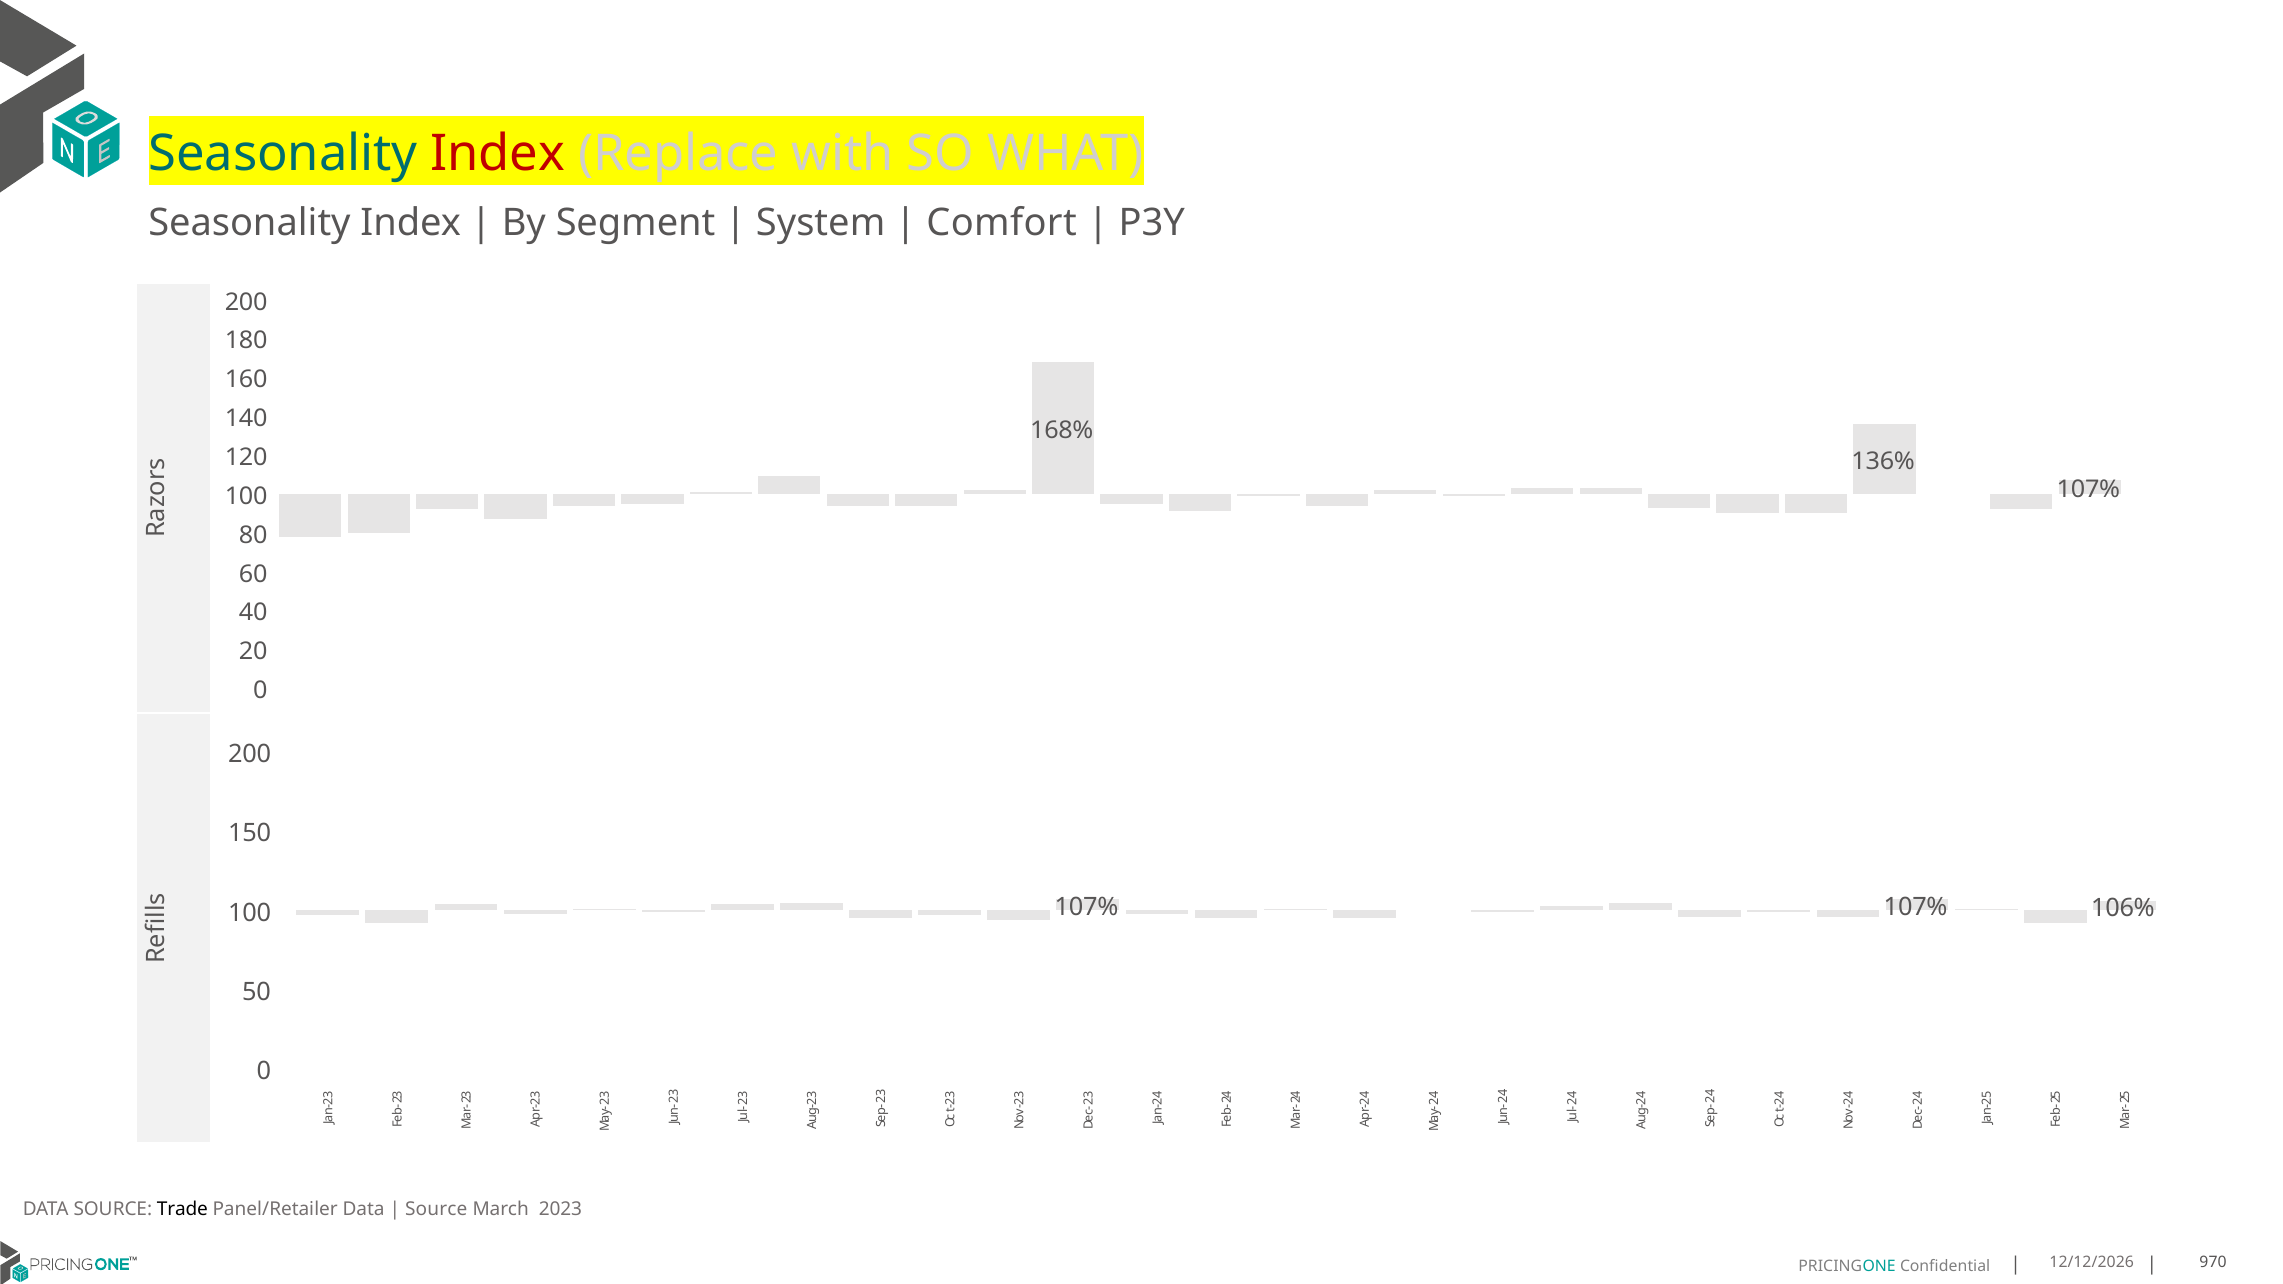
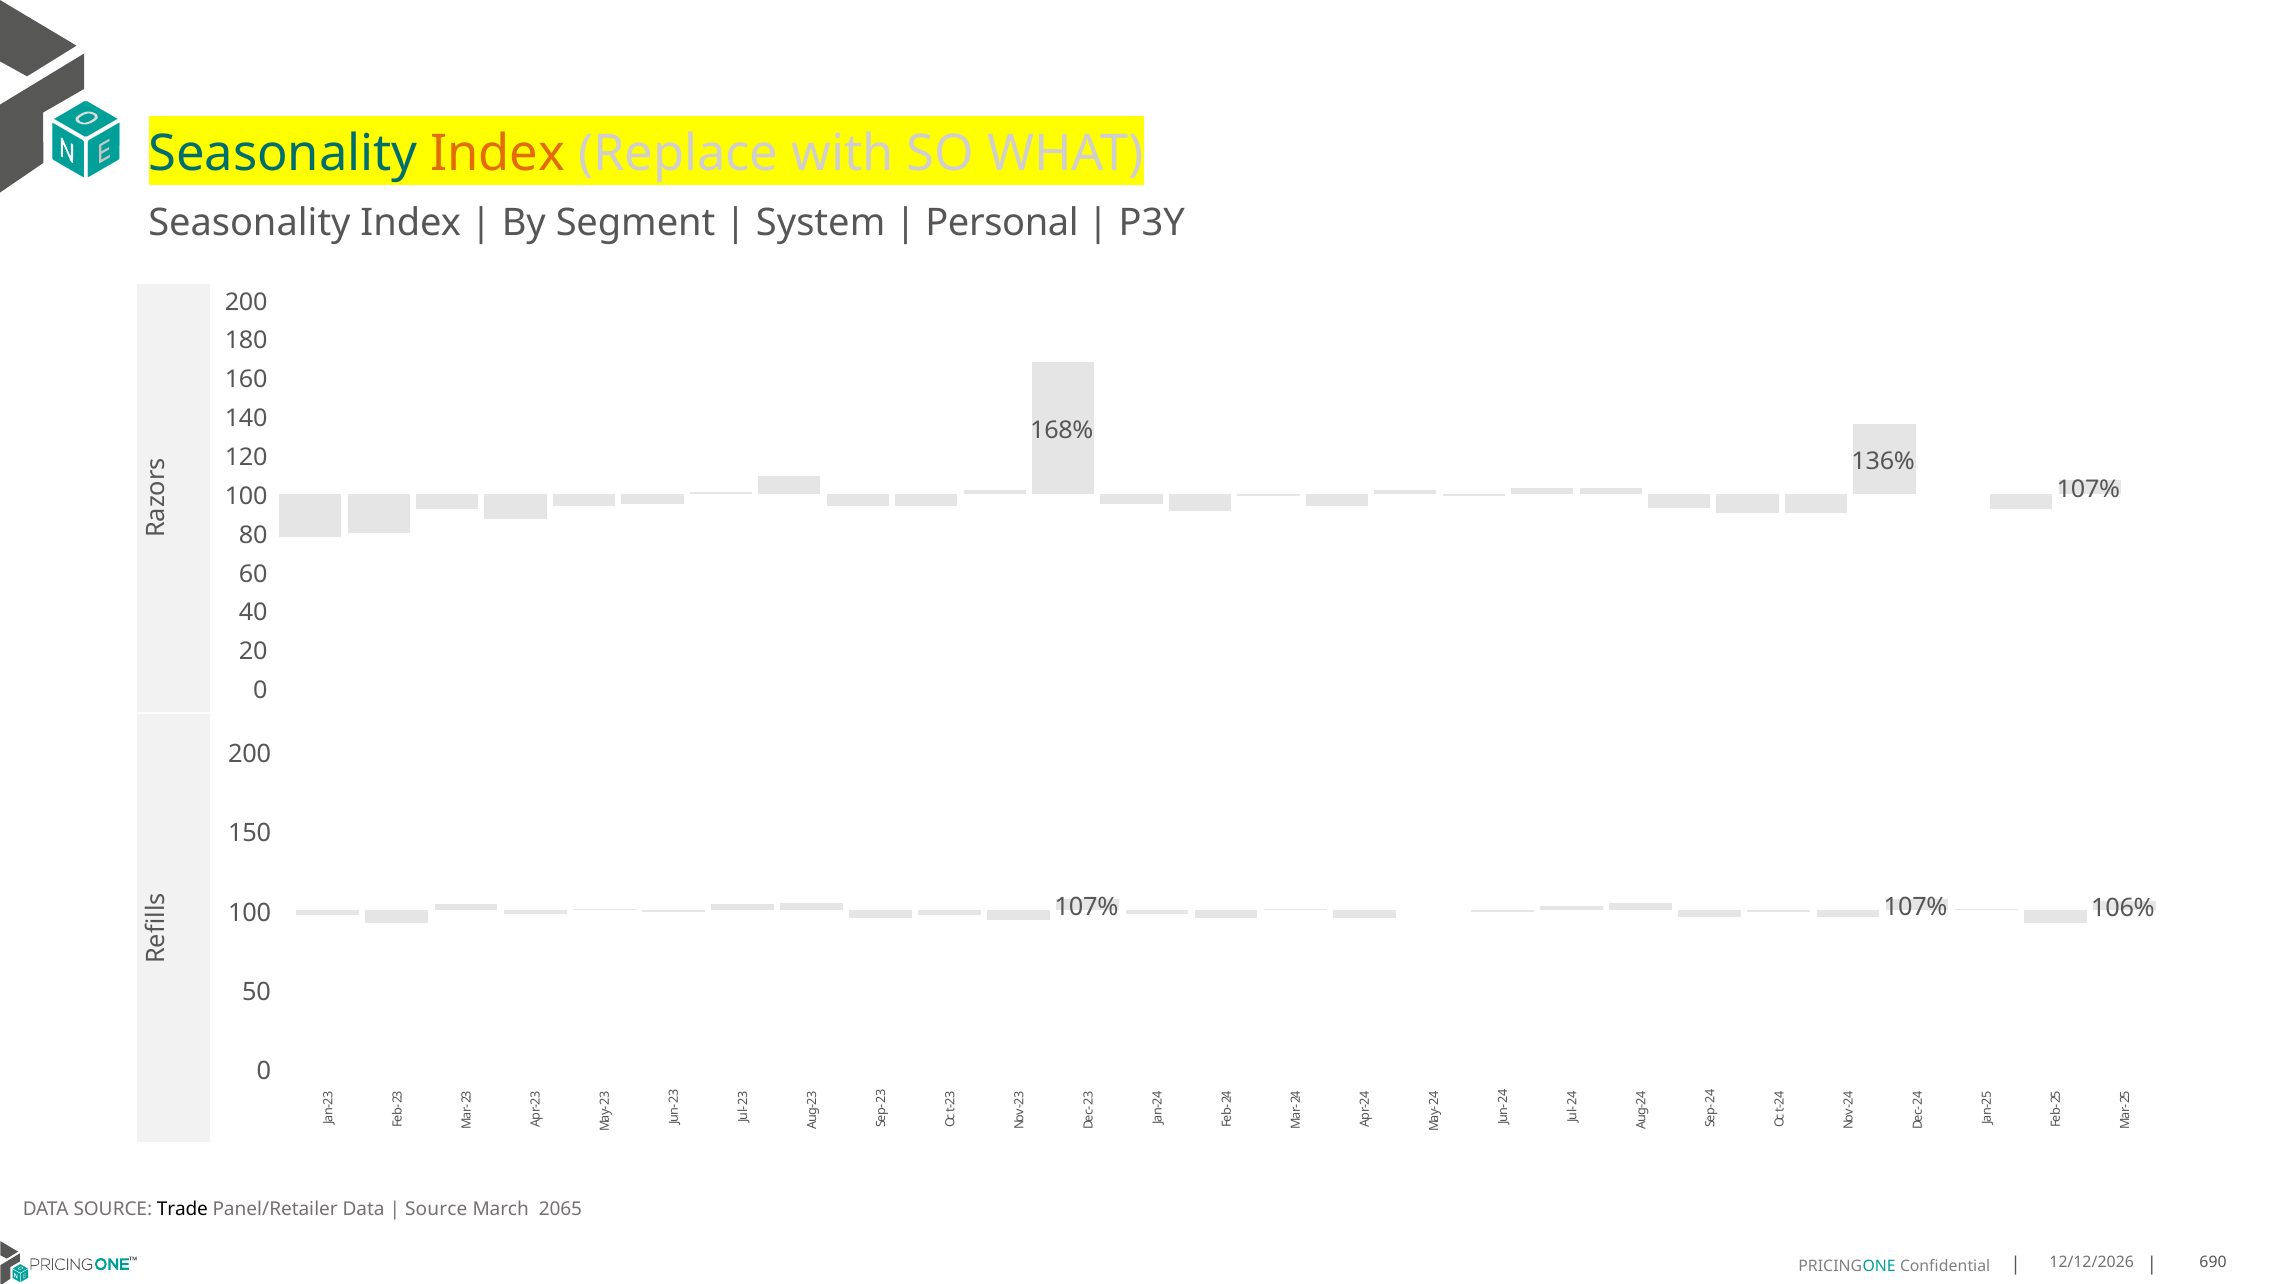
Index colour: red -> orange (498, 153)
Comfort: Comfort -> Personal (1002, 223)
2023: 2023 -> 2065 (560, 1210)
970: 970 -> 690 (2213, 1263)
